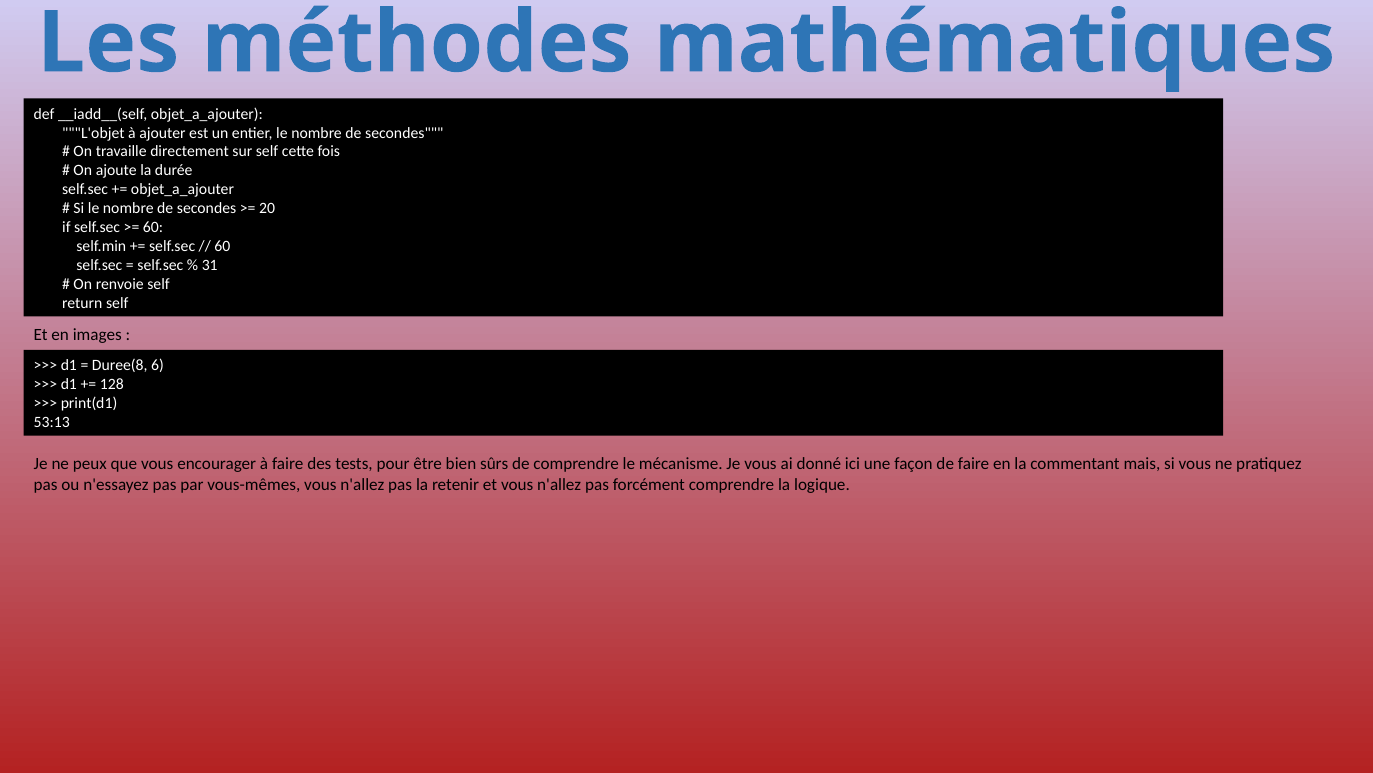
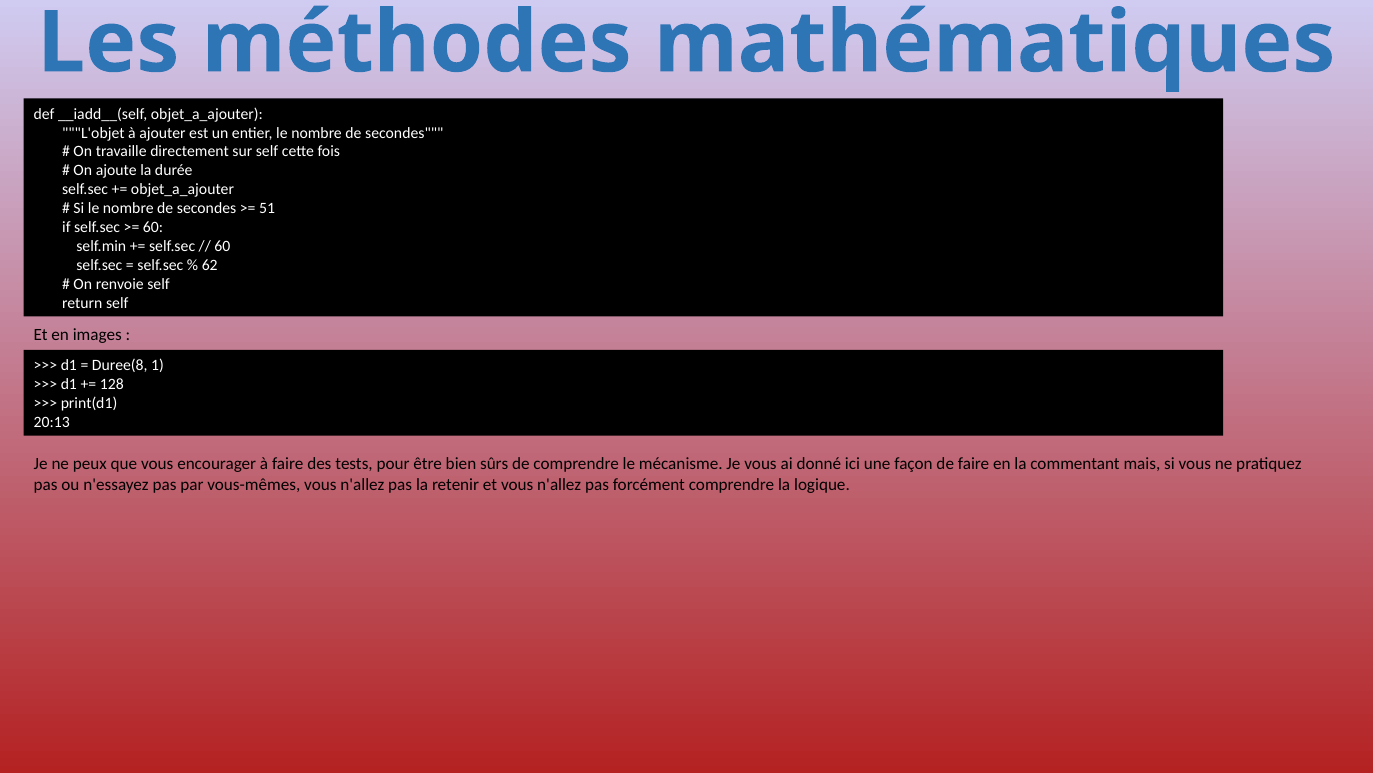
20: 20 -> 51 (267, 208)
31: 31 -> 62 (210, 265)
6: 6 -> 1 (158, 365)
53:13: 53:13 -> 20:13 (52, 422)
